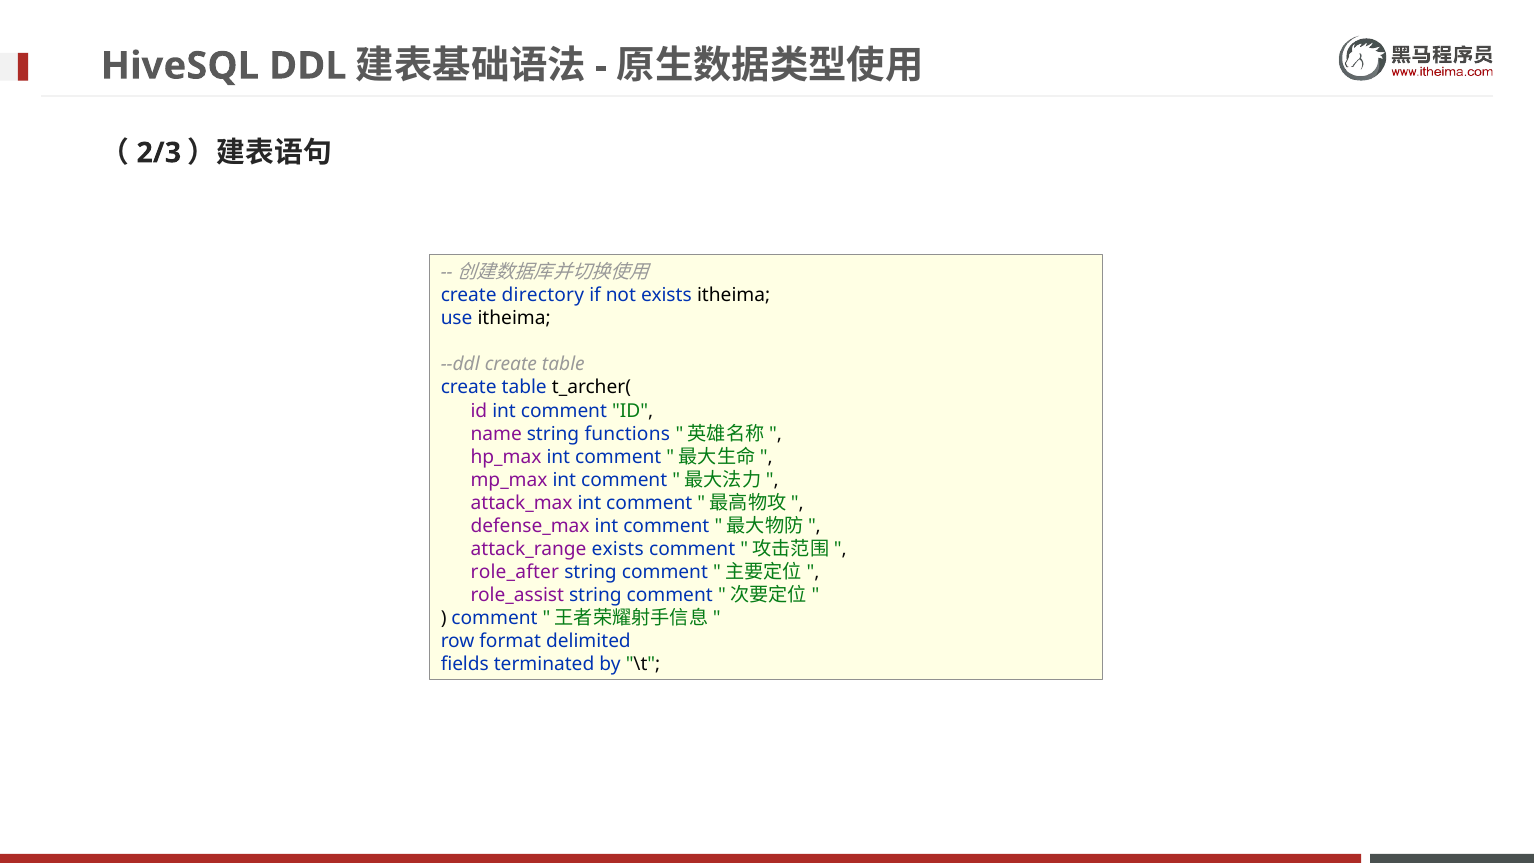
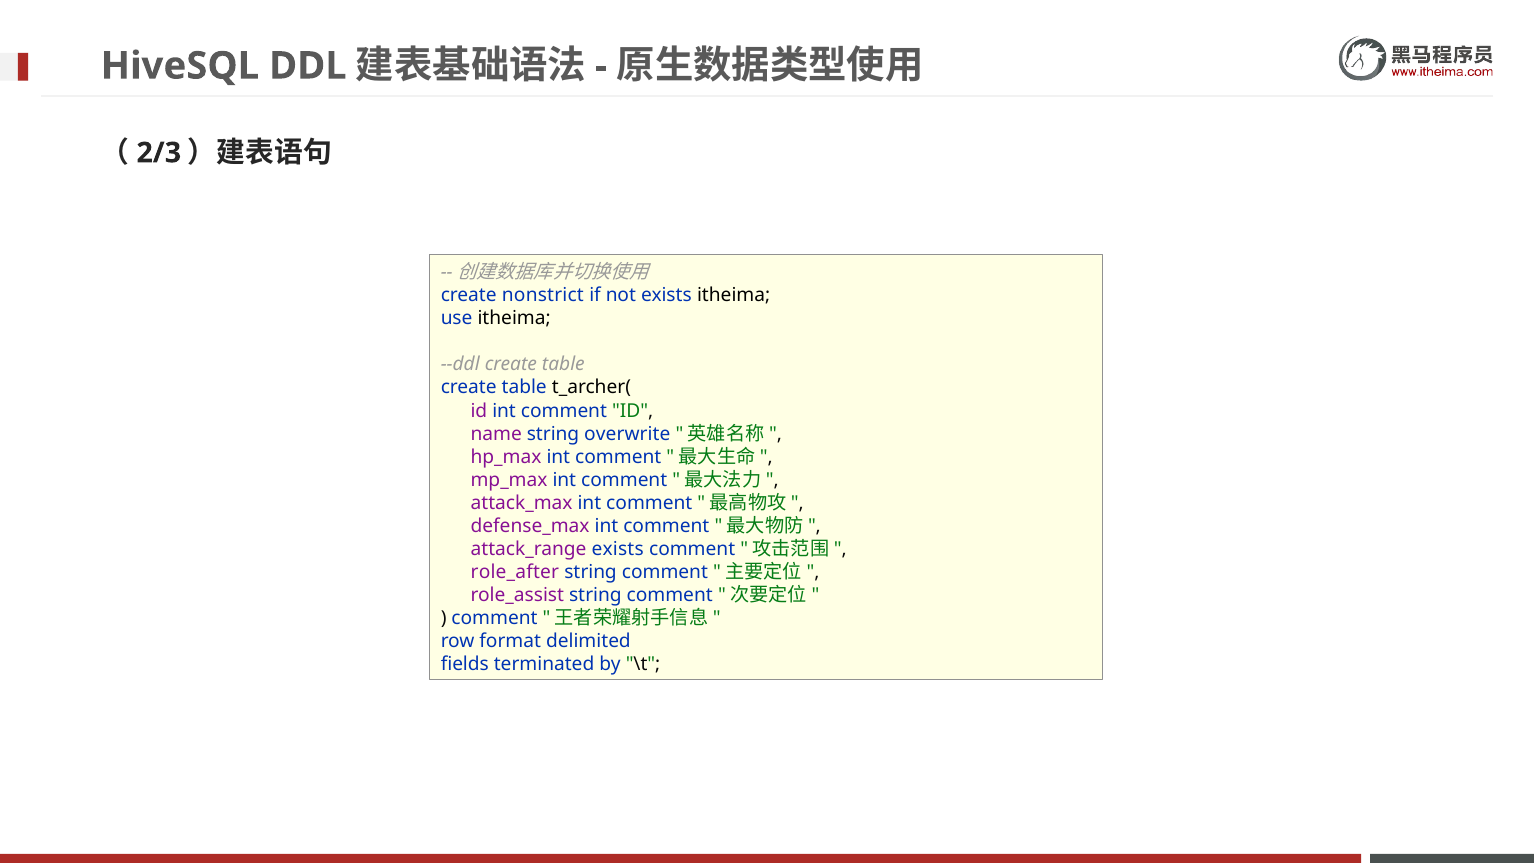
directory: directory -> nonstrict (543, 296)
functions: functions -> overwrite (627, 434)
